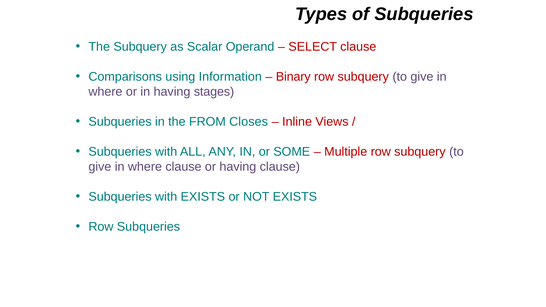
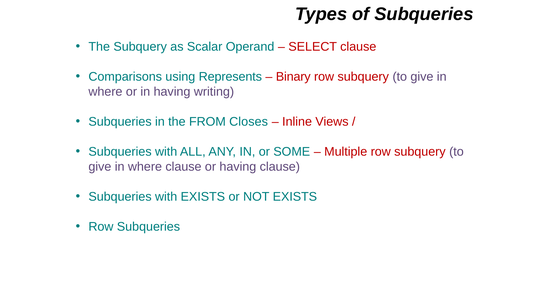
Information: Information -> Represents (230, 77)
stages: stages -> writing (214, 92)
